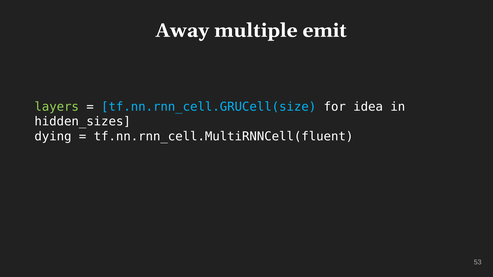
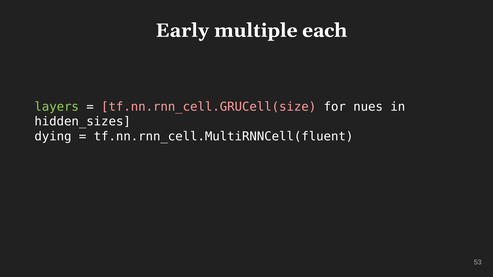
Away: Away -> Early (182, 31)
emit: emit -> each (325, 31)
tf.nn.rnn_cell.GRUCell(size colour: light blue -> pink (209, 107)
idea: idea -> nues (368, 107)
